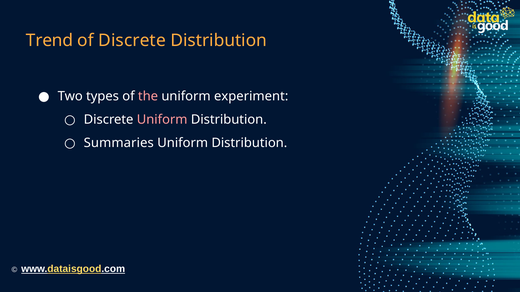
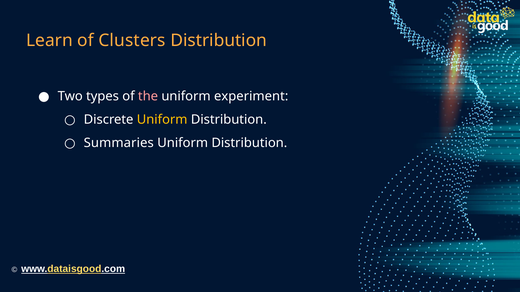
Trend: Trend -> Learn (49, 40)
of Discrete: Discrete -> Clusters (132, 40)
Uniform colour: pink -> yellow (162, 120)
